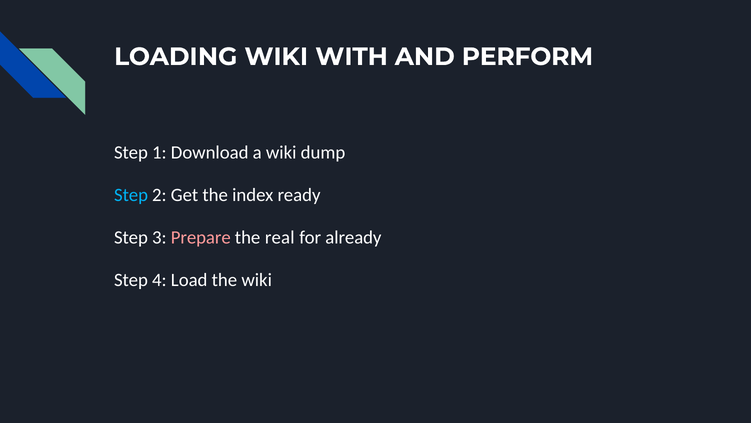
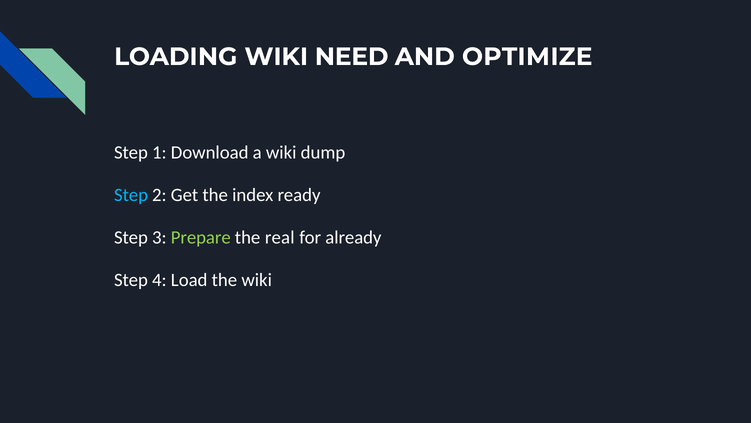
WITH: WITH -> NEED (352, 57)
PERFORM: PERFORM -> OPTIMIZE (527, 57)
Prepare colour: pink -> light green (201, 237)
